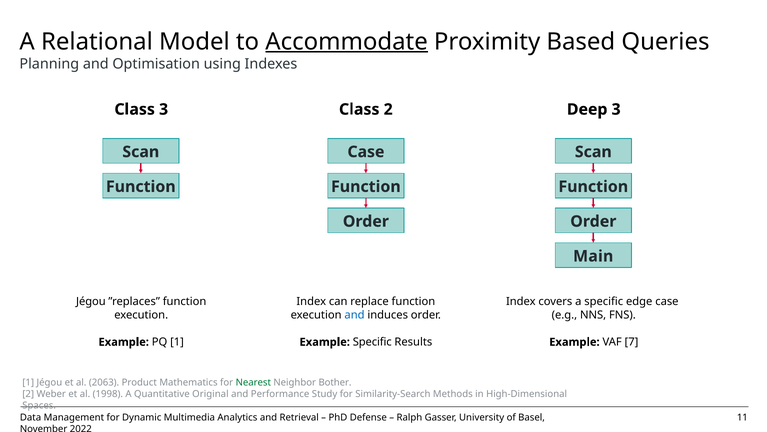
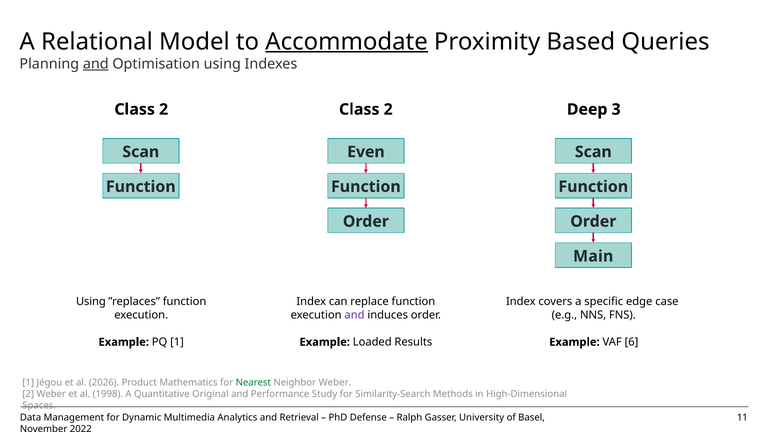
and underline: none -> present (96, 64)
3: 3 -> 2 (164, 109)
Case: Case -> Even (366, 152)
Jégou: Jégou -> Using (91, 301)
and colour: blue -> purple (355, 315)
Example Specific: Specific -> Loaded (372, 342)
7: 7 -> 6 (631, 342)
2063: 2063 -> 2026 (104, 382)
Neighbor Bother: Bother -> Weber (335, 382)
